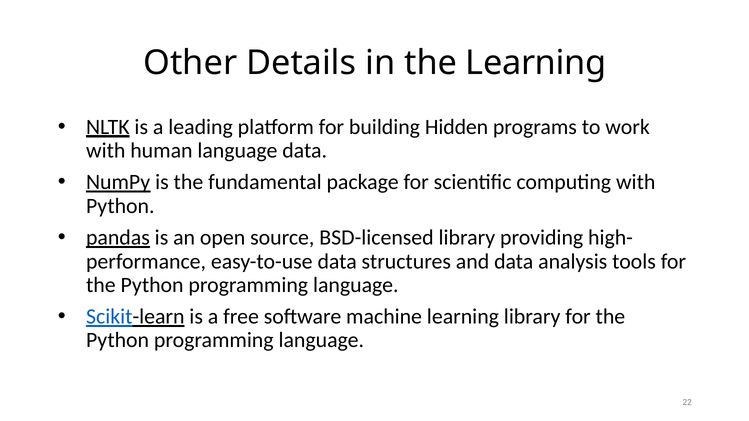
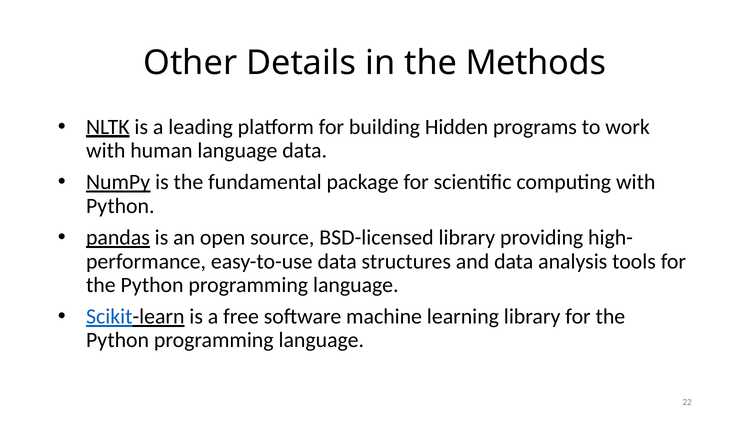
the Learning: Learning -> Methods (536, 63)
